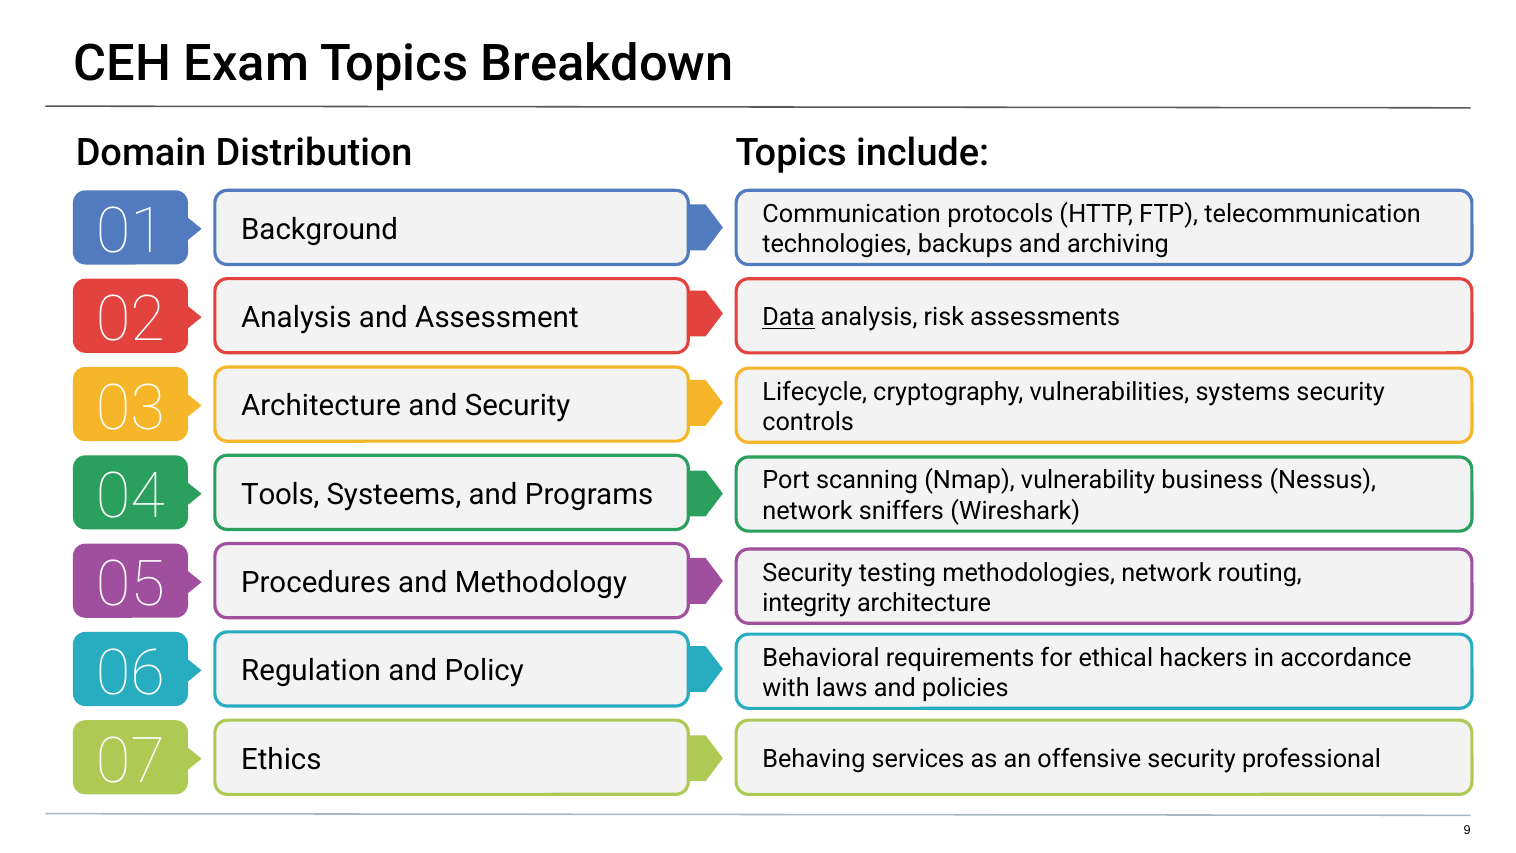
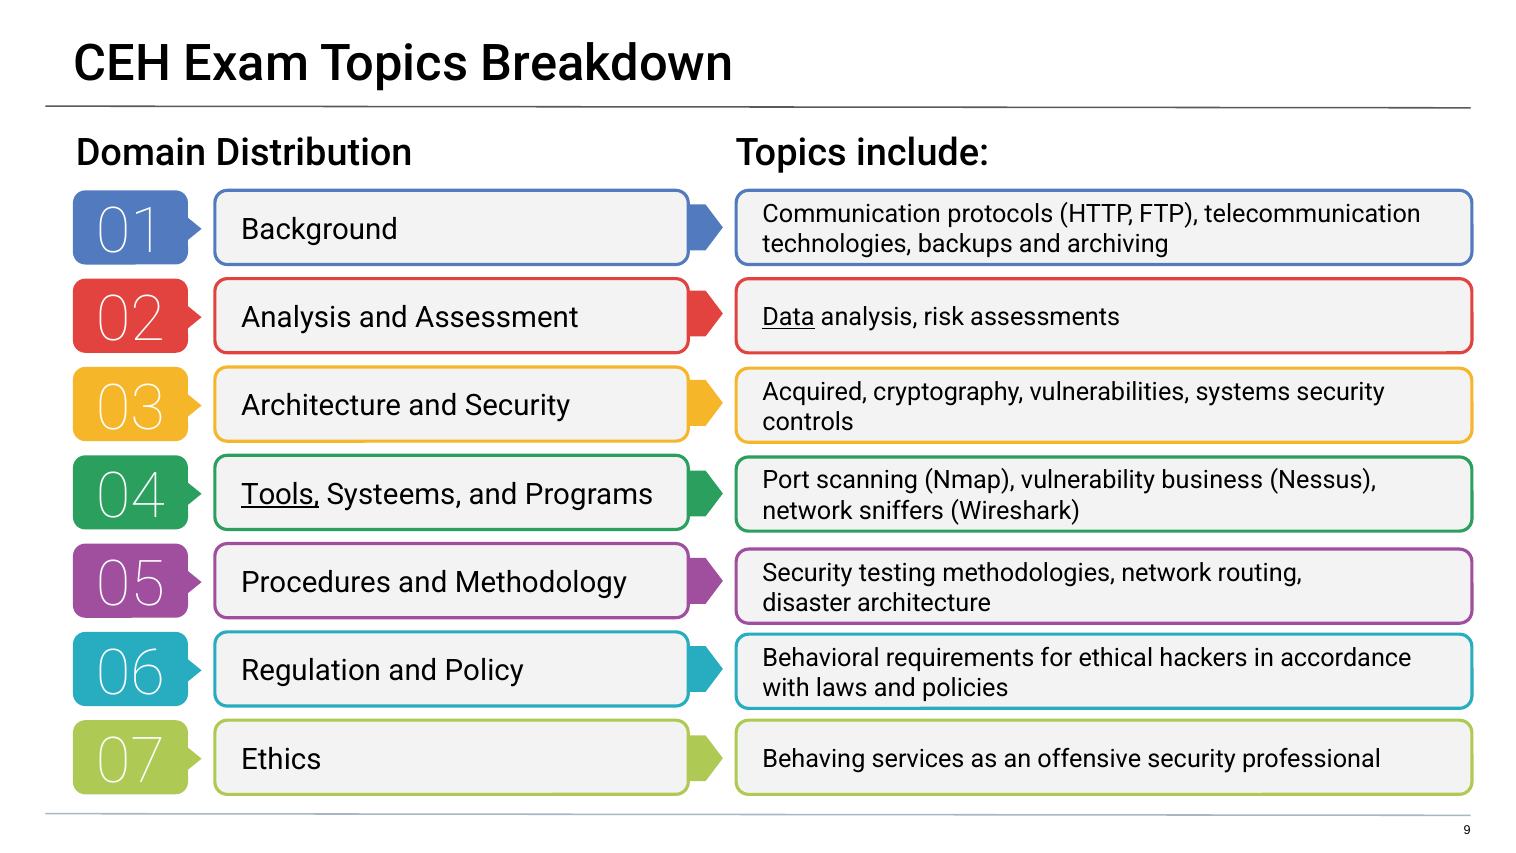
Lifecycle: Lifecycle -> Acquired (815, 392)
Tools underline: none -> present (280, 494)
integrity: integrity -> disaster (807, 603)
